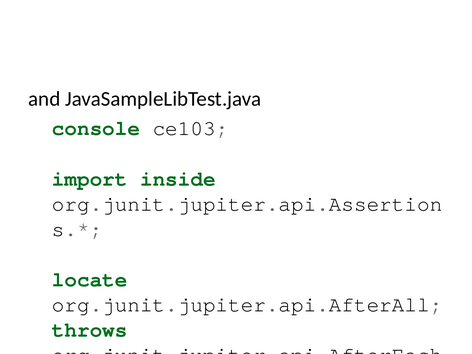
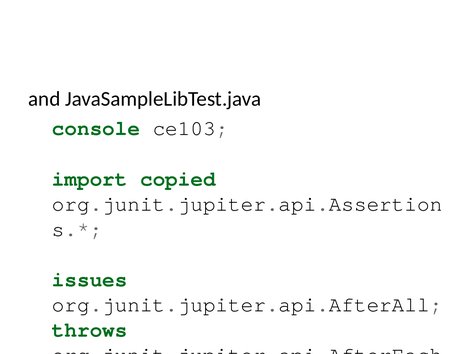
inside: inside -> copied (178, 179)
locate: locate -> issues (90, 279)
